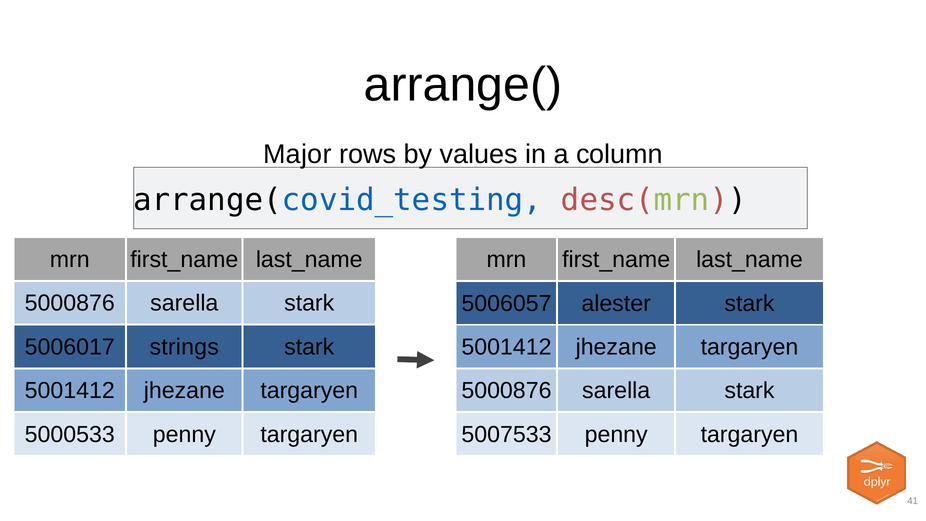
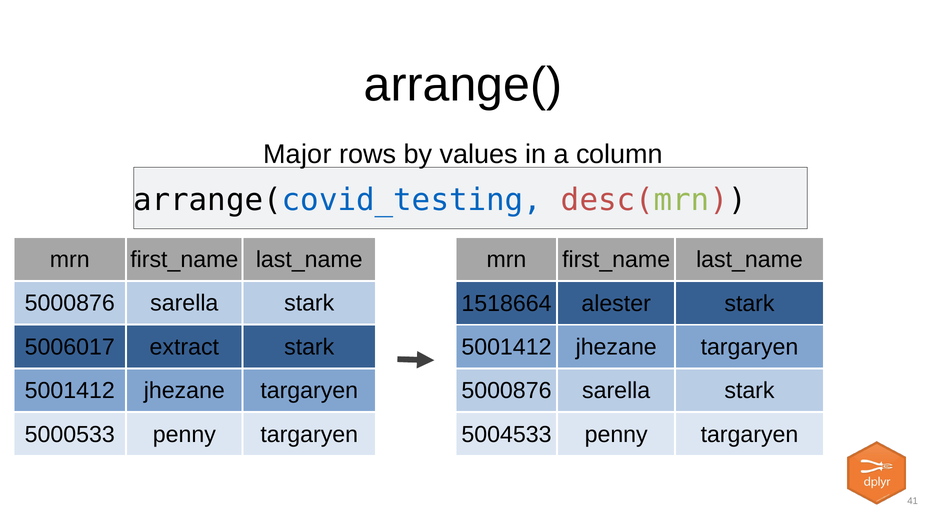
5006057: 5006057 -> 1518664 (506, 303)
strings: strings -> extract (184, 347)
5007533: 5007533 -> 5004533 (506, 434)
